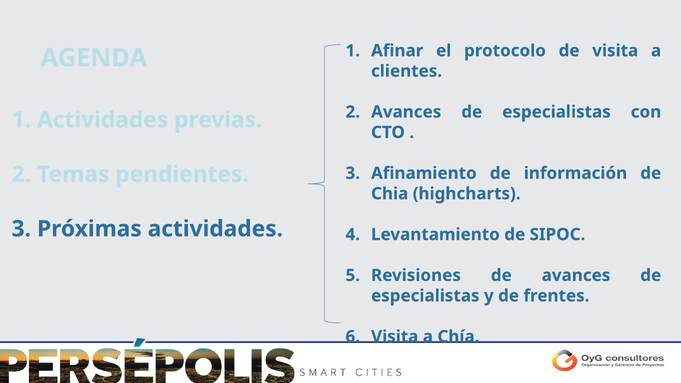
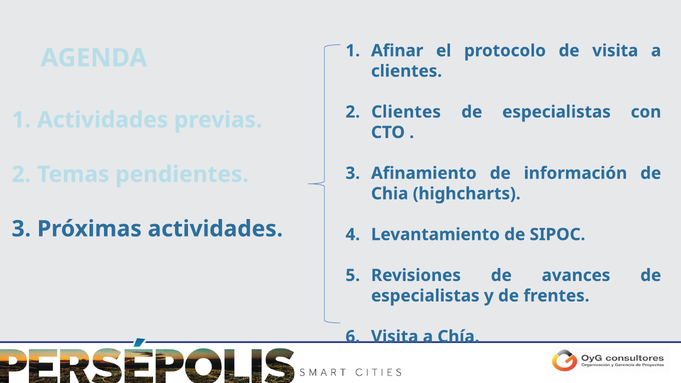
Avances: Avances -> Clientes (406, 112)
